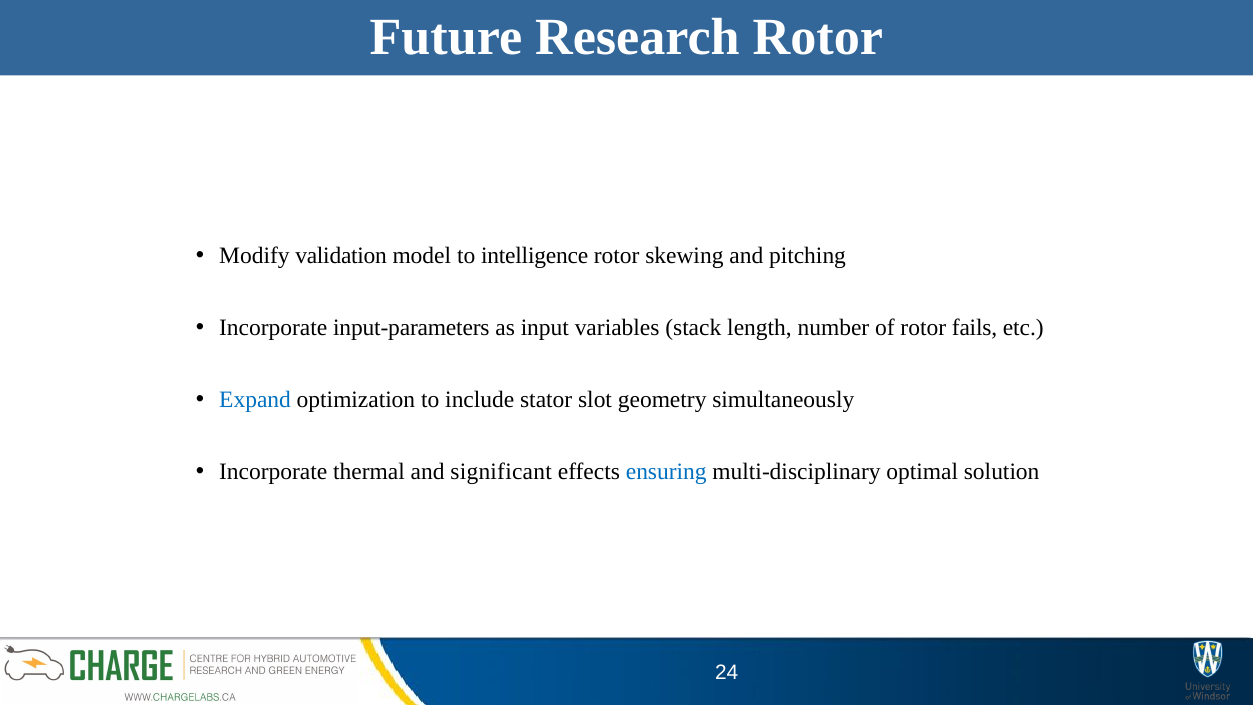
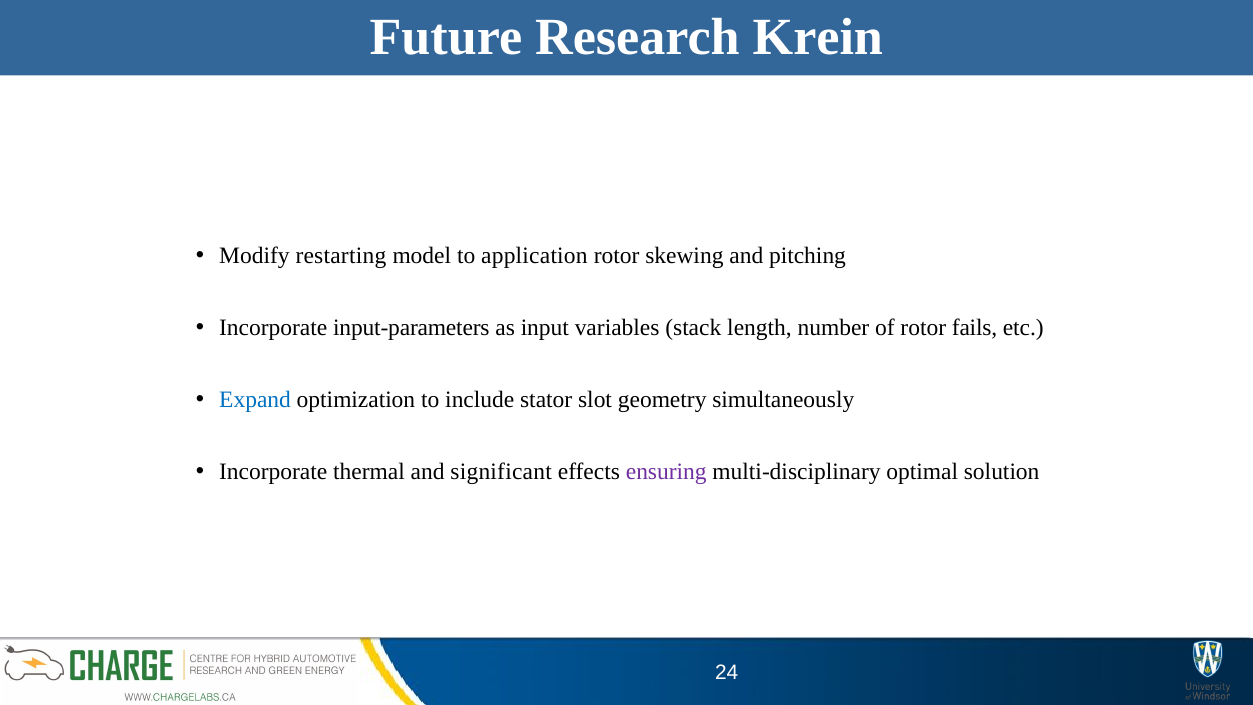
Research Rotor: Rotor -> Krein (818, 37)
validation: validation -> restarting (341, 255)
intelligence: intelligence -> application (534, 255)
ensuring colour: blue -> purple (666, 472)
